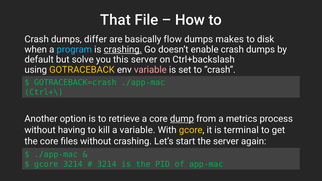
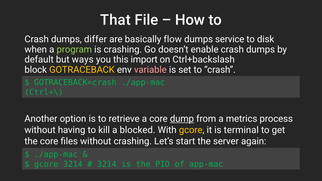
makes: makes -> service (230, 39)
program colour: light blue -> light green (74, 49)
crashing underline: present -> none (123, 49)
solve: solve -> ways (83, 60)
this server: server -> import (144, 60)
using: using -> block (36, 70)
a variable: variable -> blocked (137, 130)
